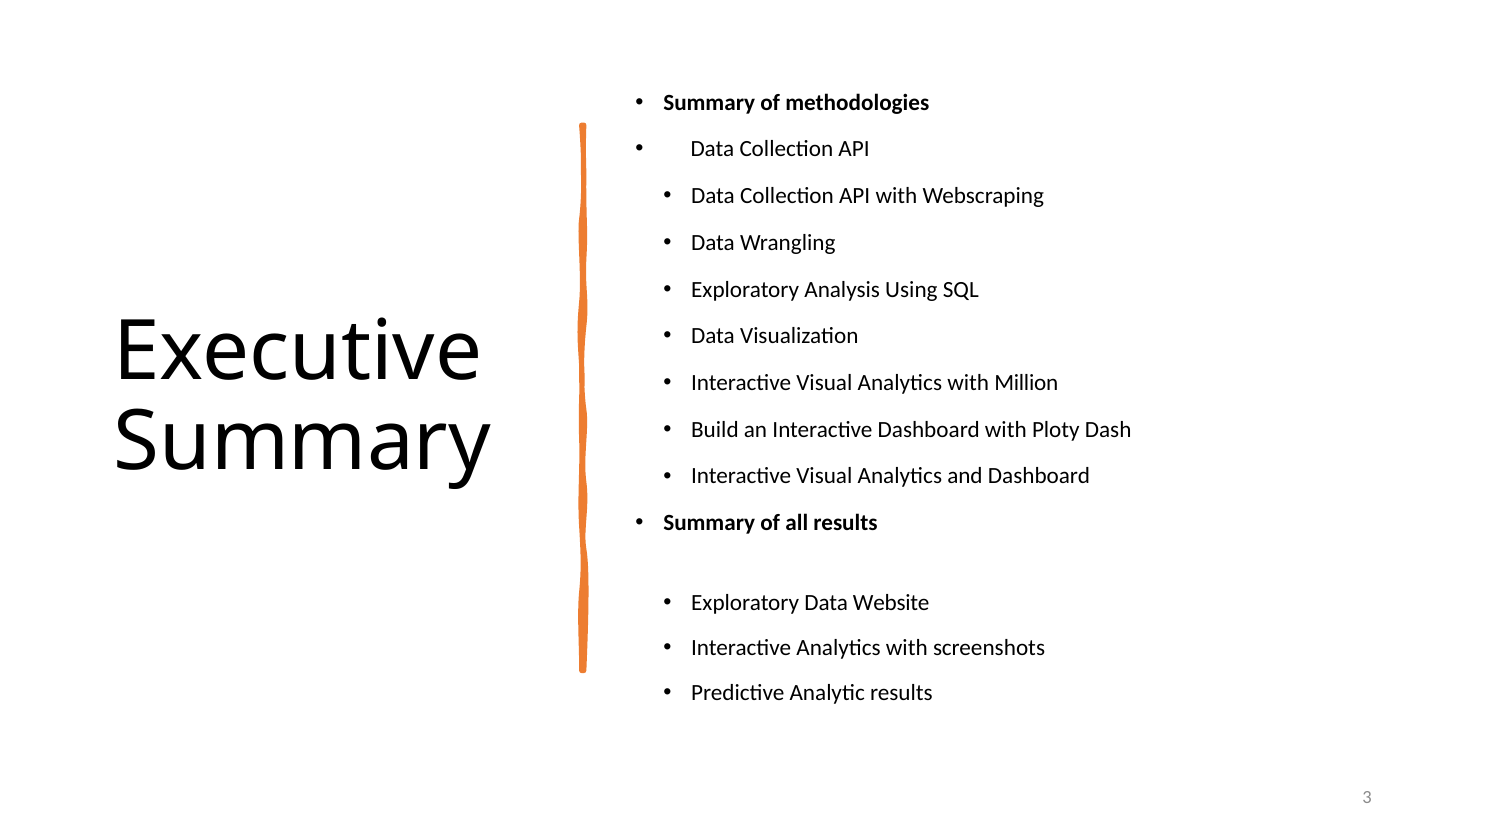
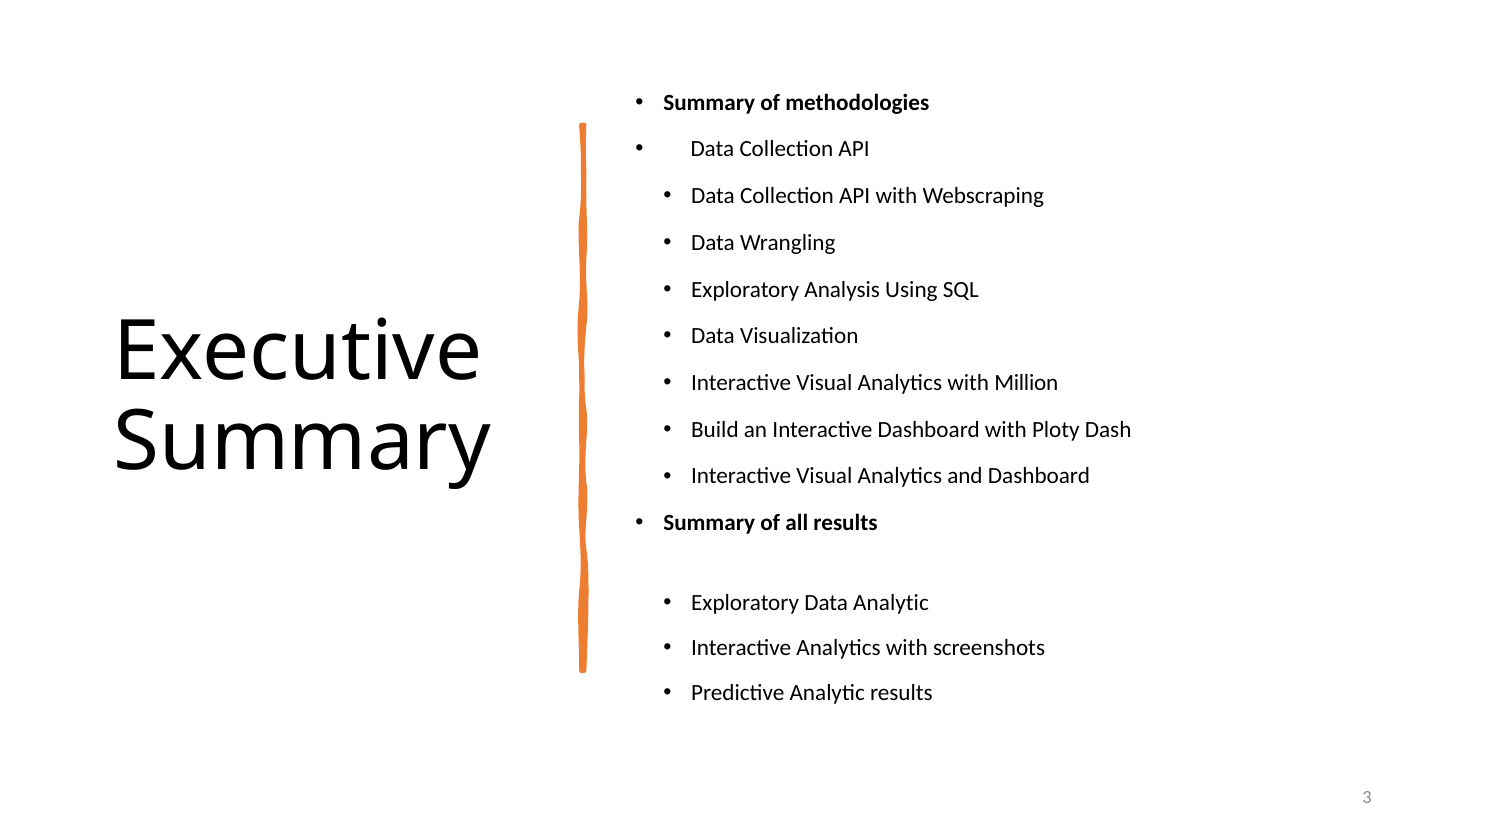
Data Website: Website -> Analytic (891, 603)
